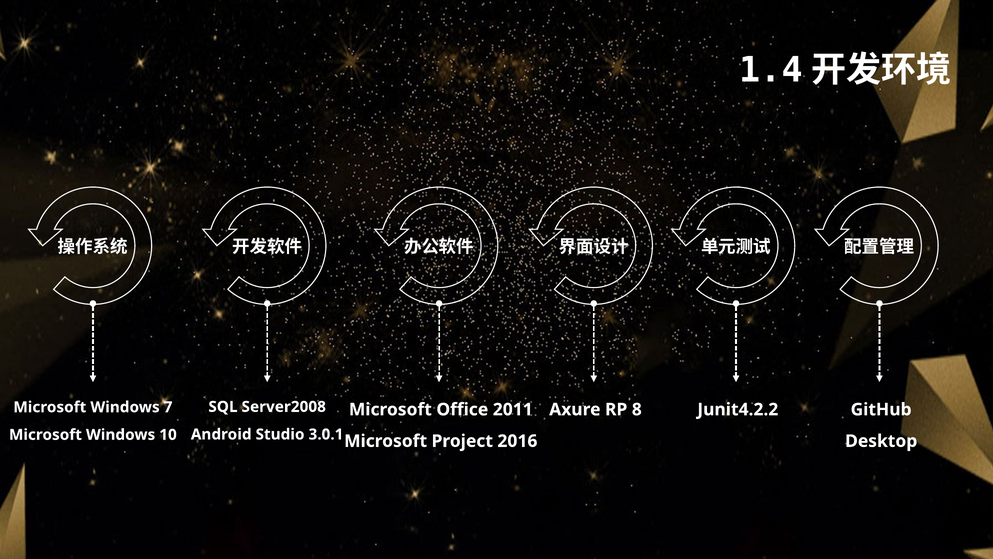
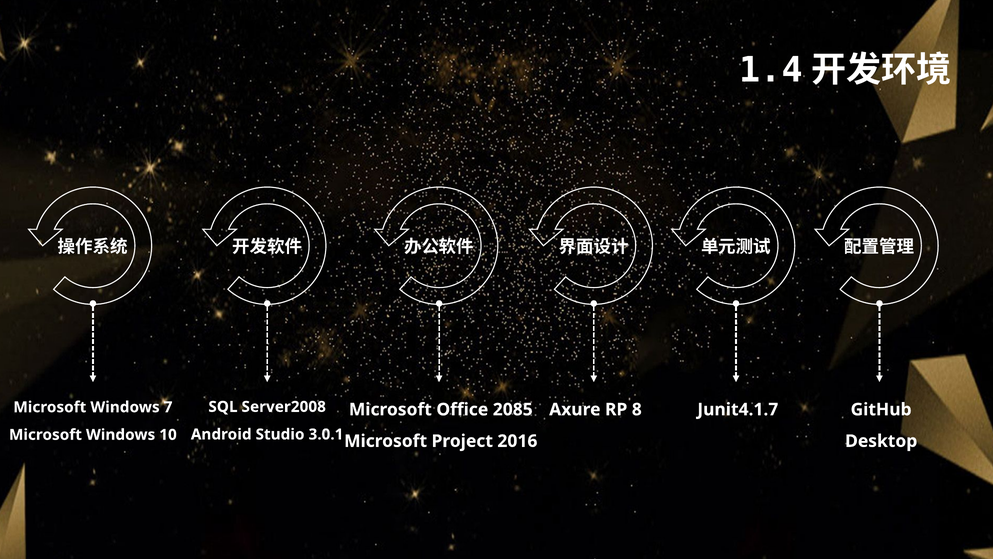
Junit4.2.2: Junit4.2.2 -> Junit4.1.7 (738, 409)
2011: 2011 -> 2085 (513, 409)
